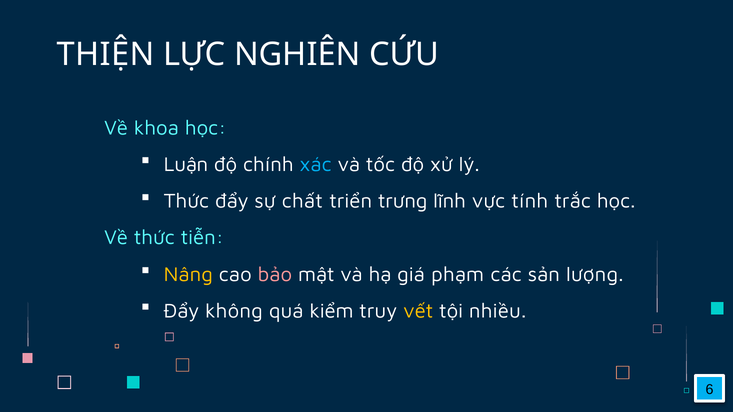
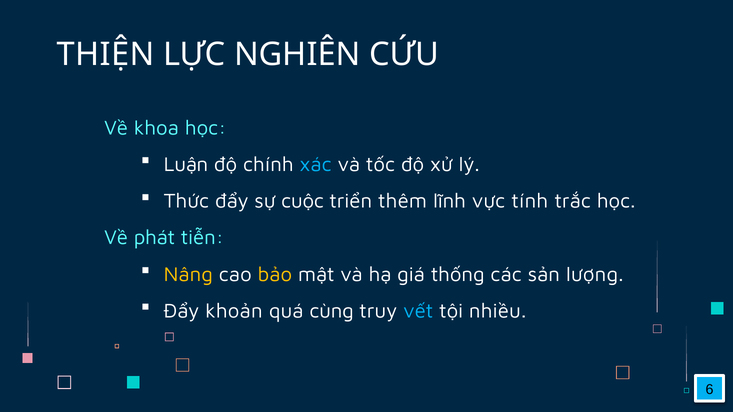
chất: chất -> cuộc (303, 201)
trưng: trưng -> thêm (403, 201)
Về thức: thức -> phát (154, 238)
bảo colour: pink -> yellow (275, 275)
phạm: phạm -> thống (458, 275)
không: không -> khoản (234, 311)
kiểm: kiểm -> cùng (332, 311)
vết colour: yellow -> light blue (418, 311)
